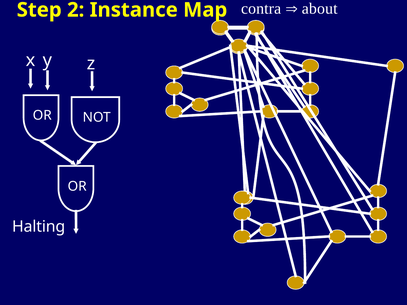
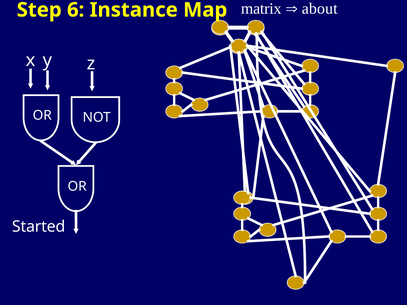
2: 2 -> 6 (76, 10)
contra: contra -> matrix (261, 9)
Halting: Halting -> Started (39, 227)
